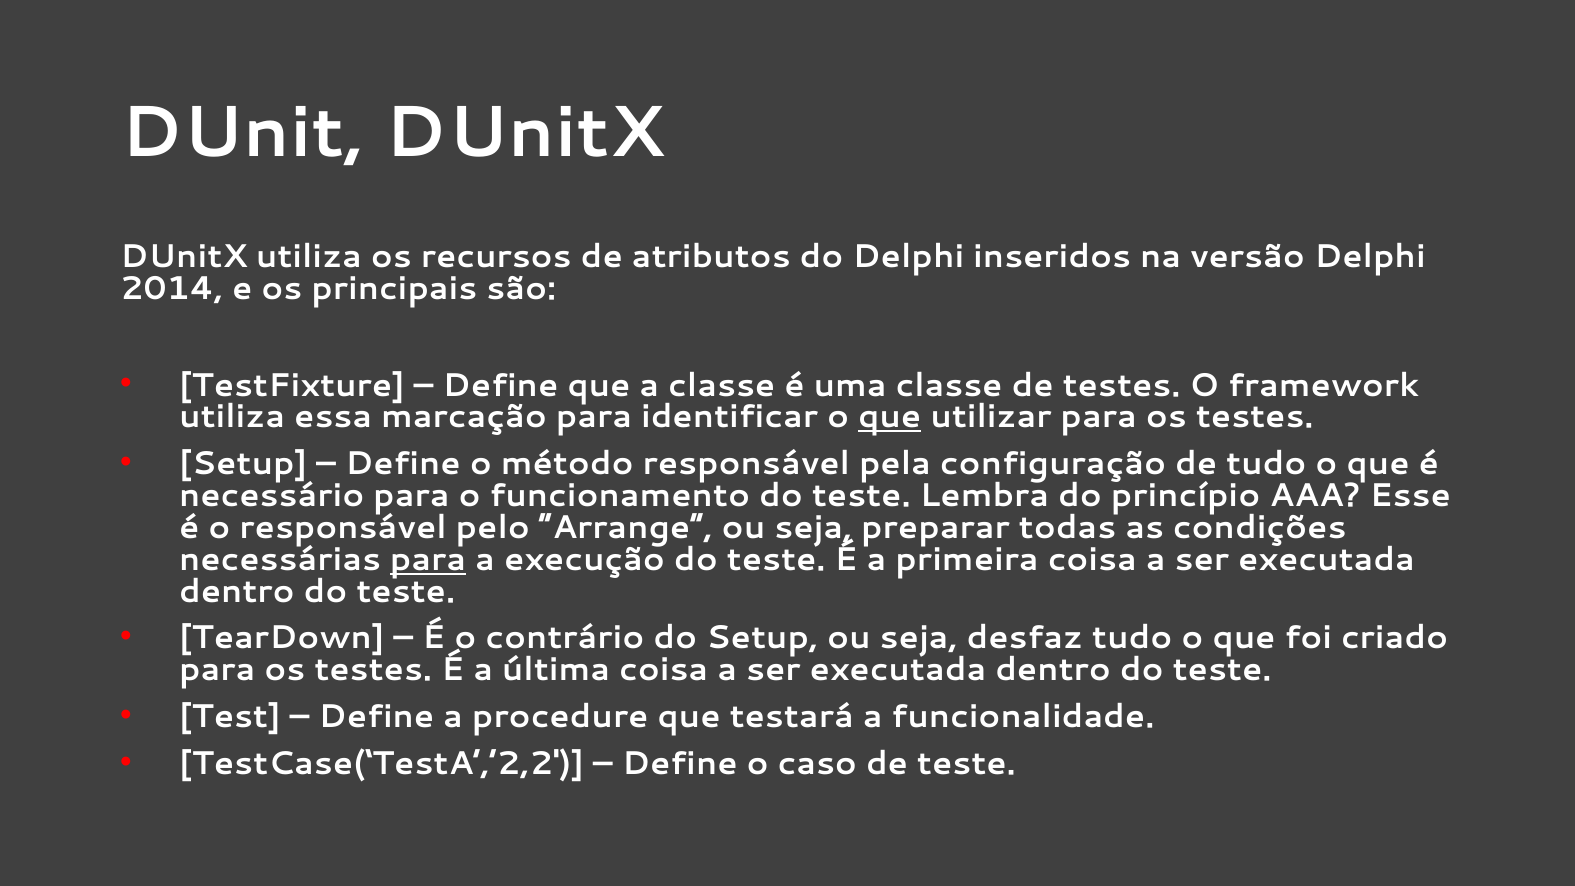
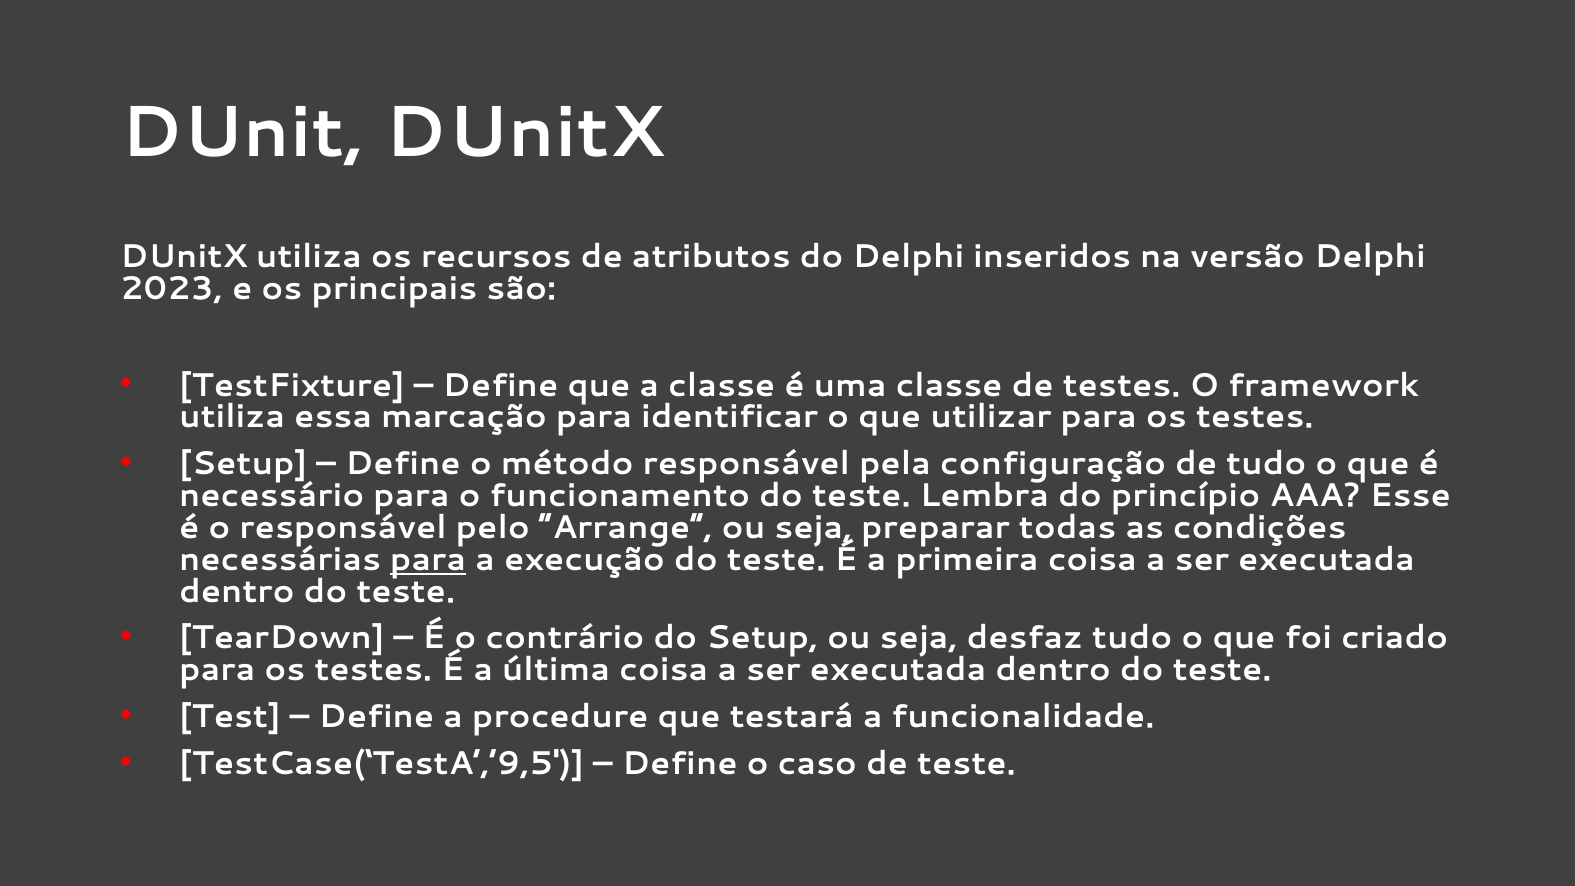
2014: 2014 -> 2023 (172, 288)
que underline: present -> none (890, 417)
TestCase(‘TestA’,’2,2′: TestCase(‘TestA’,’2,2′ -> TestCase(‘TestA’,’9,5′ (382, 763)
